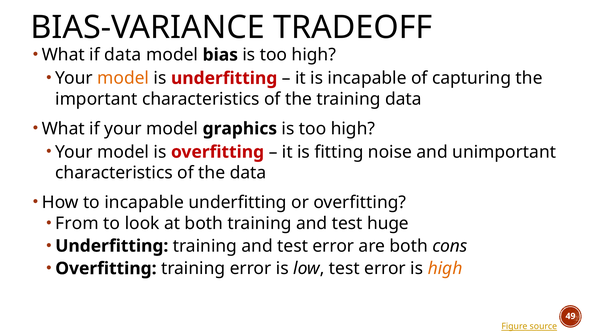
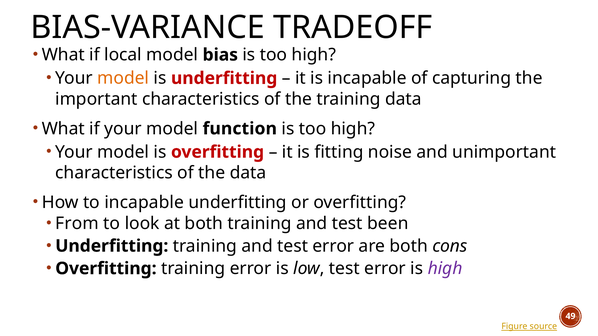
if data: data -> local (123, 55)
graphics: graphics -> function (240, 129)
huge: huge -> been (388, 224)
high colour: orange -> purple (445, 269)
